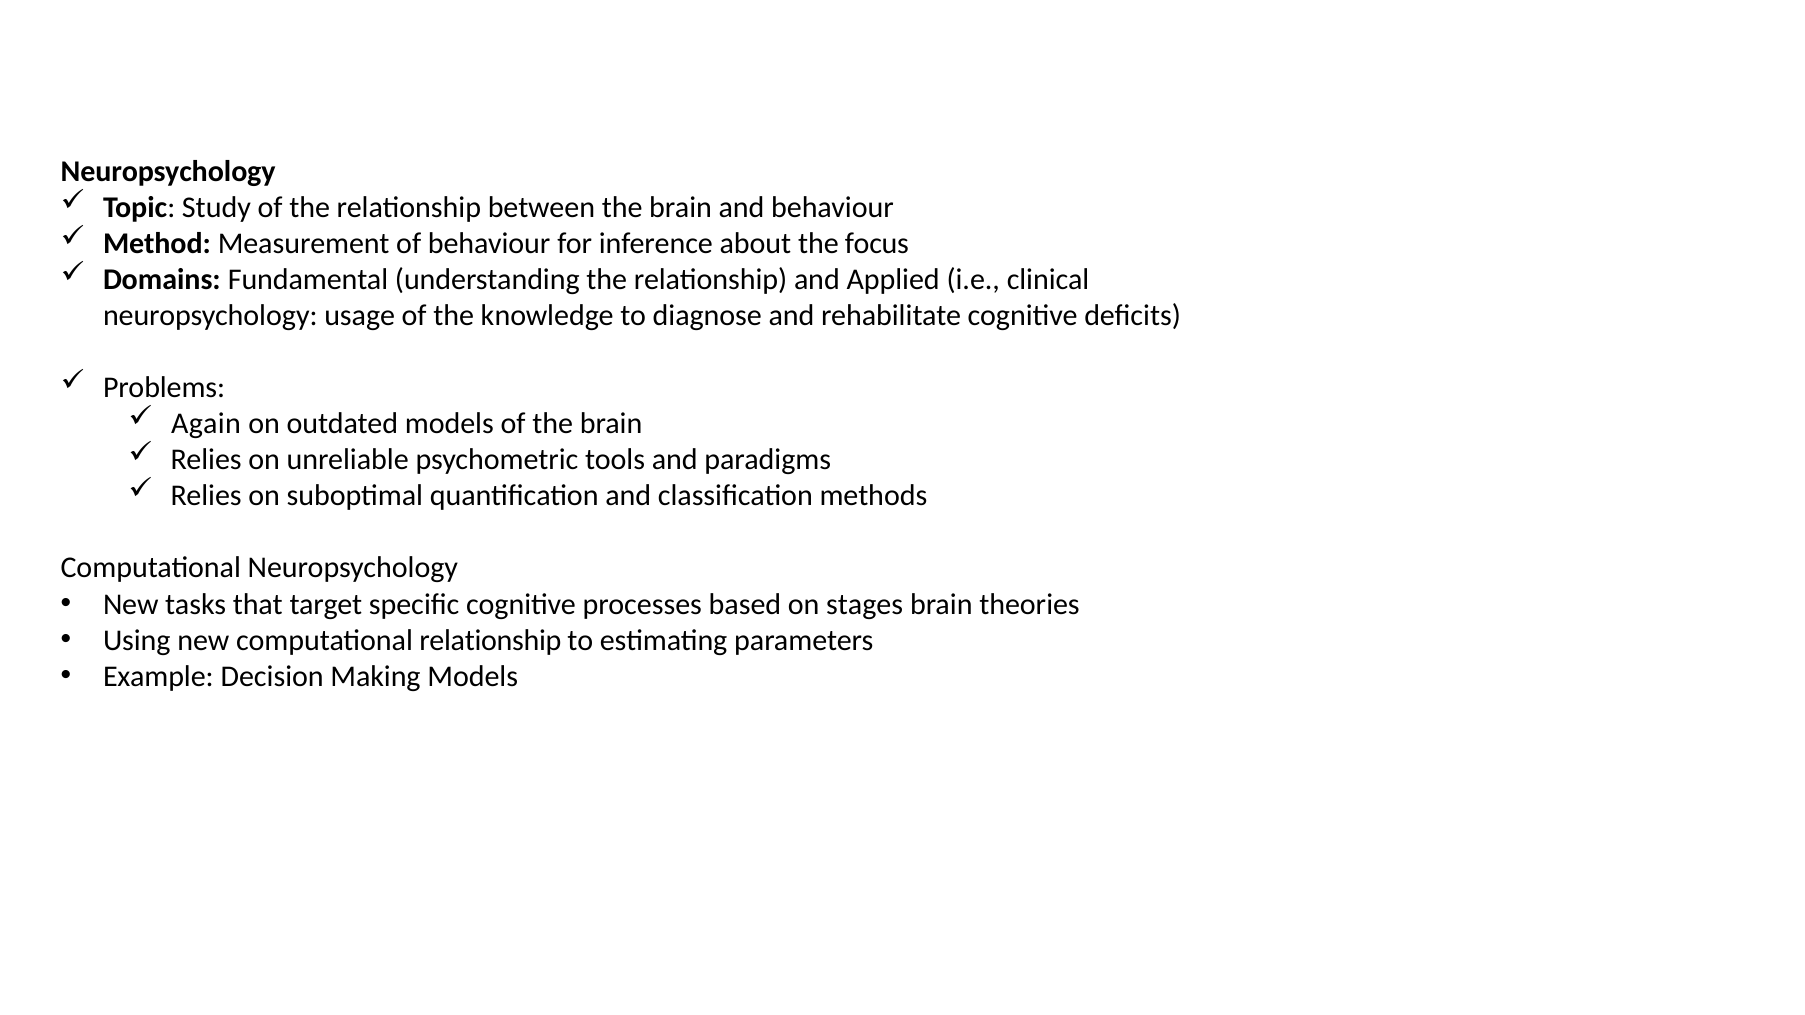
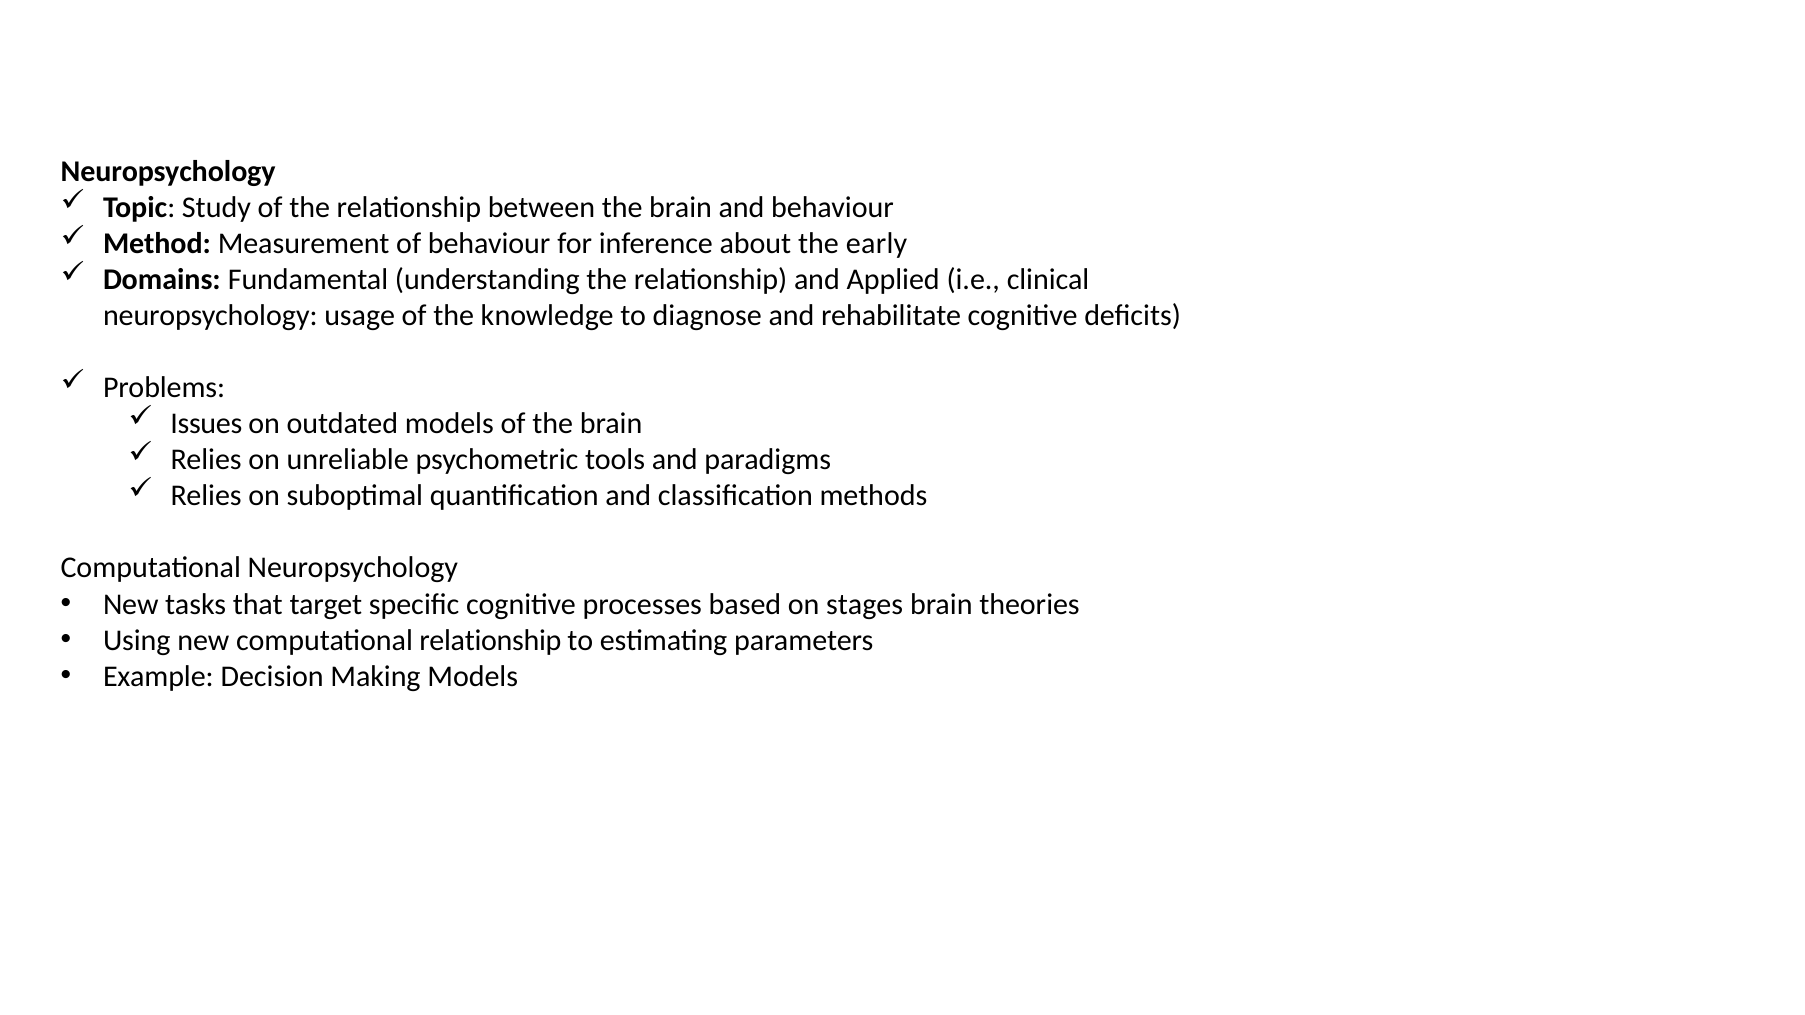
focus: focus -> early (877, 244)
Again: Again -> Issues (206, 424)
